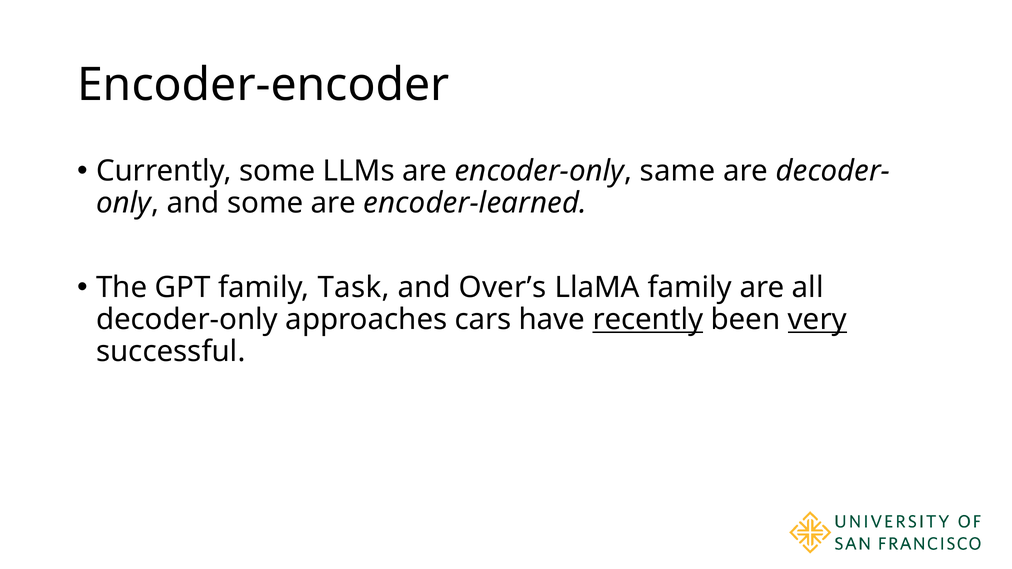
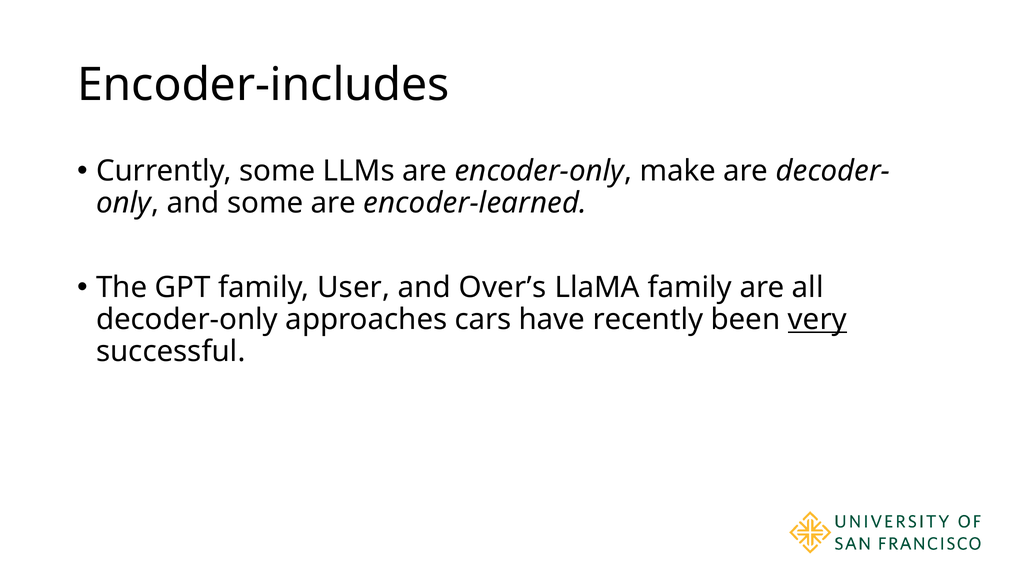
Encoder-encoder: Encoder-encoder -> Encoder-includes (263, 85)
same: same -> make (678, 171)
Task: Task -> User (354, 288)
recently underline: present -> none (648, 320)
